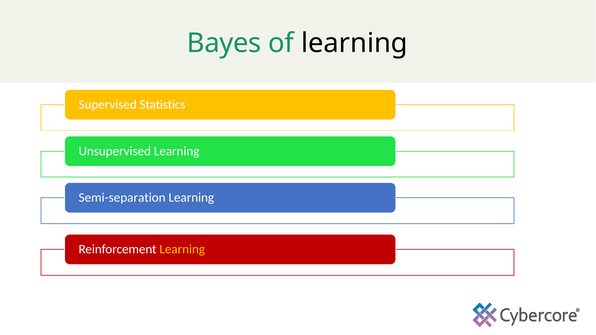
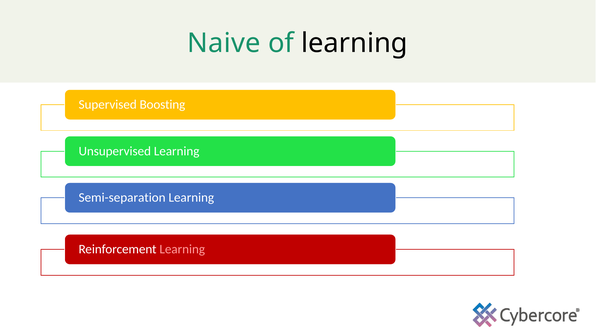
Bayes: Bayes -> Naive (224, 43)
Statistics: Statistics -> Boosting (162, 105)
Learning colour: yellow -> pink (182, 249)
